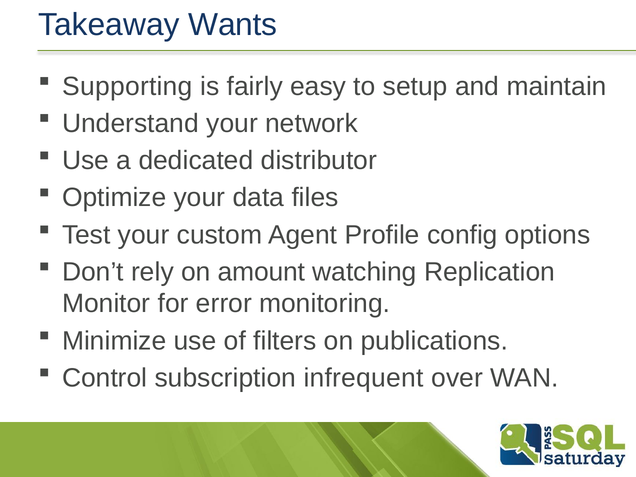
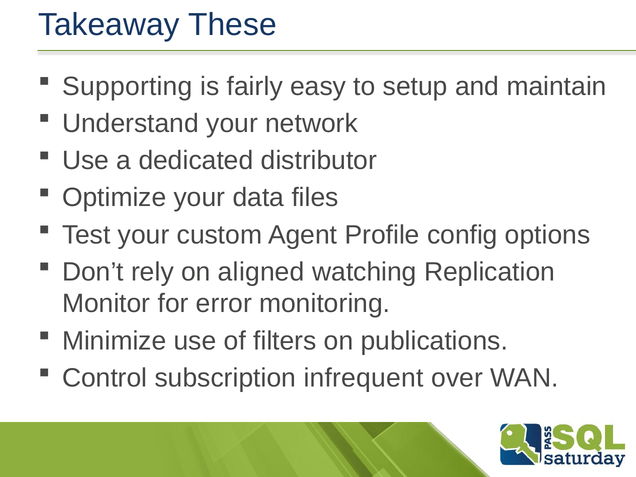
Wants: Wants -> These (233, 25)
amount: amount -> aligned (261, 272)
